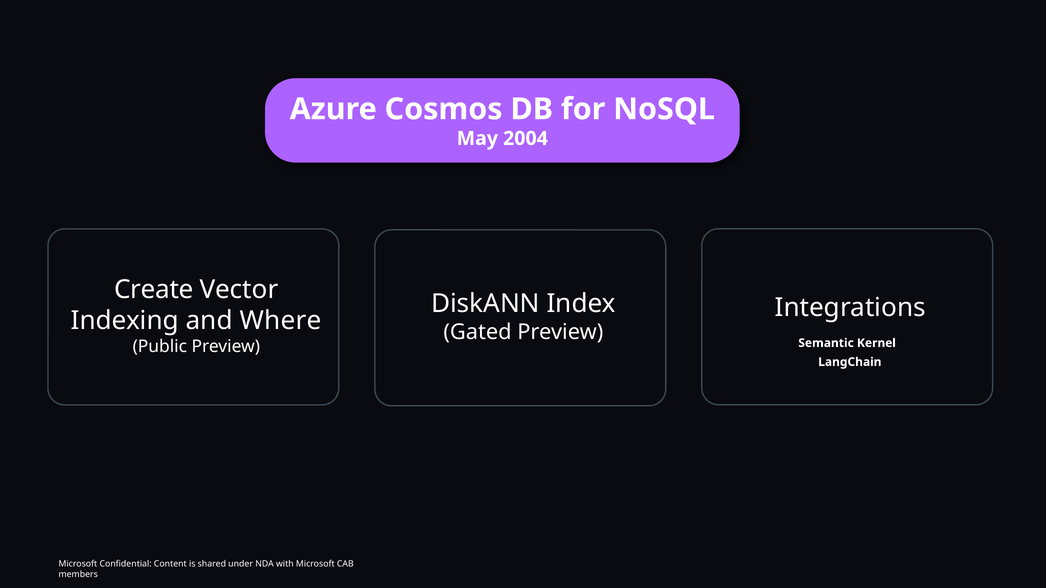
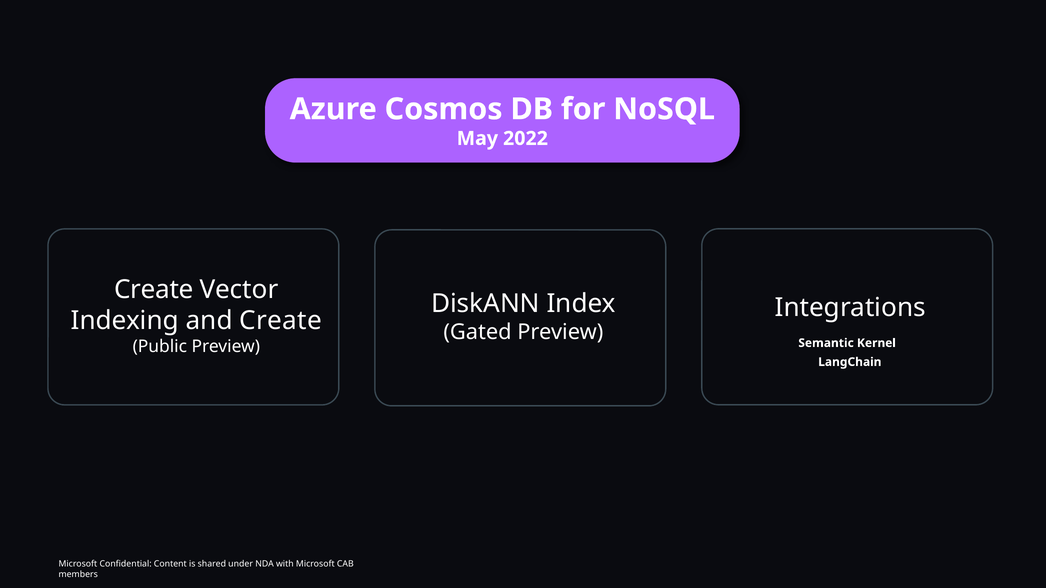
2004: 2004 -> 2022 (525, 139)
and Where: Where -> Create (281, 321)
